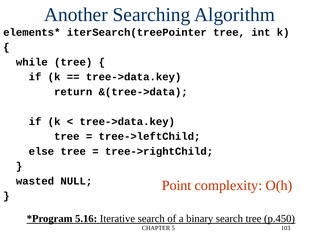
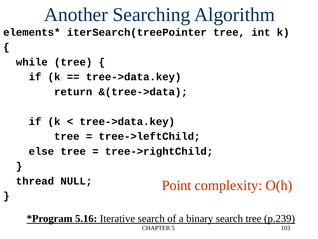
wasted: wasted -> thread (35, 181)
p.450: p.450 -> p.239 (280, 218)
